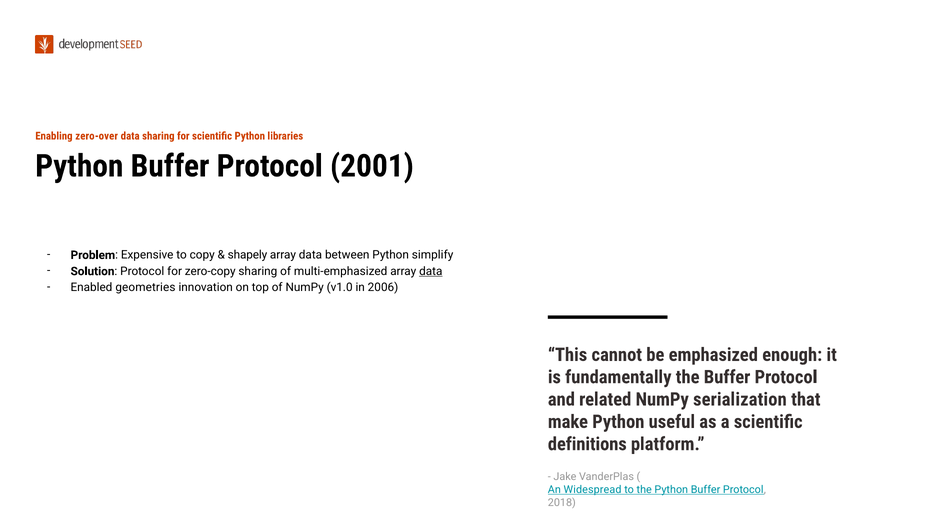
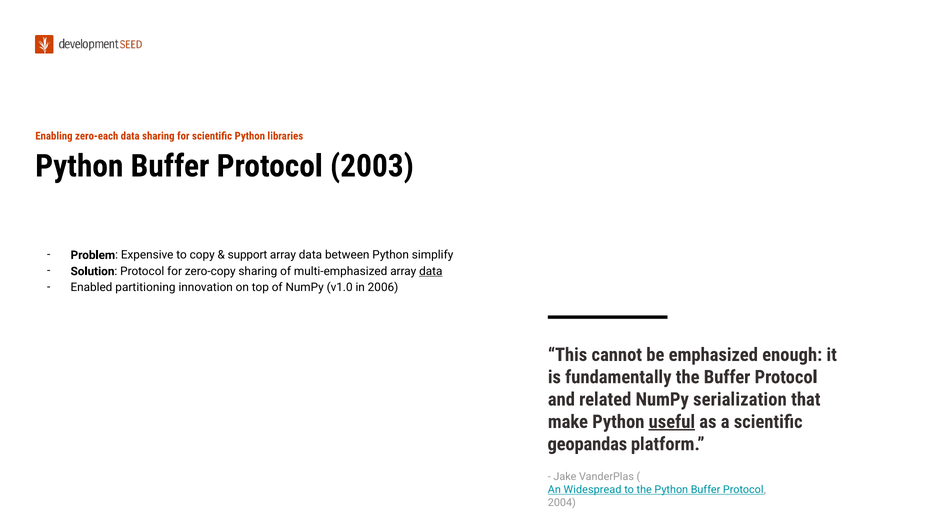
zero-over: zero-over -> zero-each (97, 136)
2001: 2001 -> 2003 (372, 166)
shapely: shapely -> support (247, 255)
geometries: geometries -> partitioning (145, 288)
useful underline: none -> present (672, 422)
definitions: definitions -> geopandas (587, 444)
2018: 2018 -> 2004 (562, 503)
